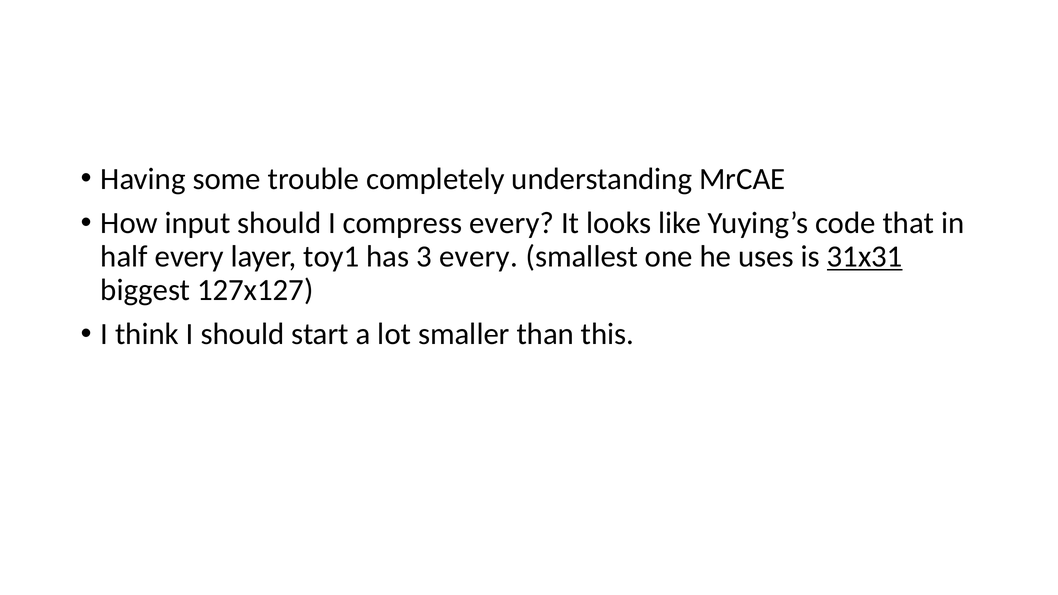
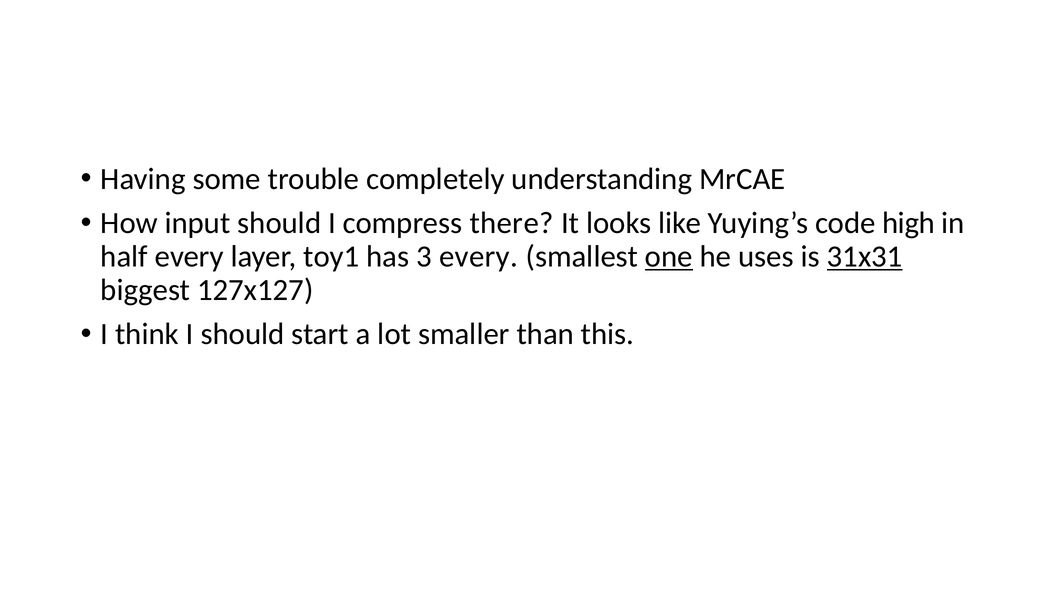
compress every: every -> there (512, 223)
that: that -> high (909, 223)
one underline: none -> present (669, 257)
